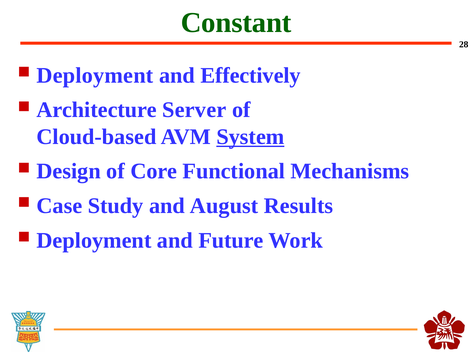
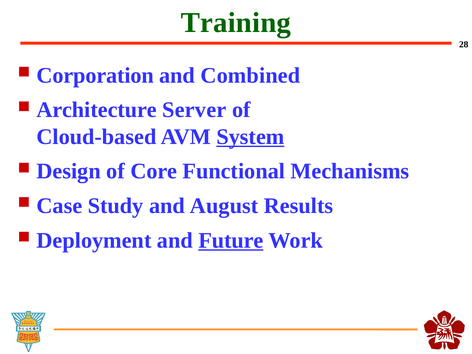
Constant: Constant -> Training (236, 23)
Deployment: Deployment -> Corporation (95, 75)
Effectively: Effectively -> Combined (250, 75)
Future underline: none -> present (231, 240)
